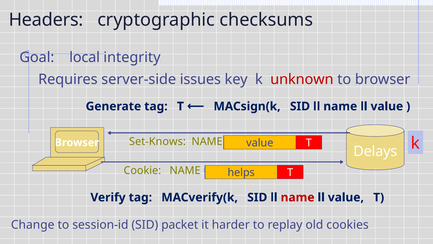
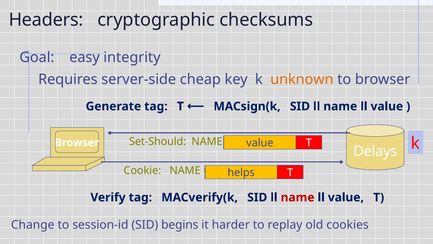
local: local -> easy (85, 57)
issues: issues -> cheap (200, 79)
unknown colour: red -> orange (302, 79)
Set-Knows: Set-Knows -> Set-Should (158, 141)
packet: packet -> begins (180, 224)
